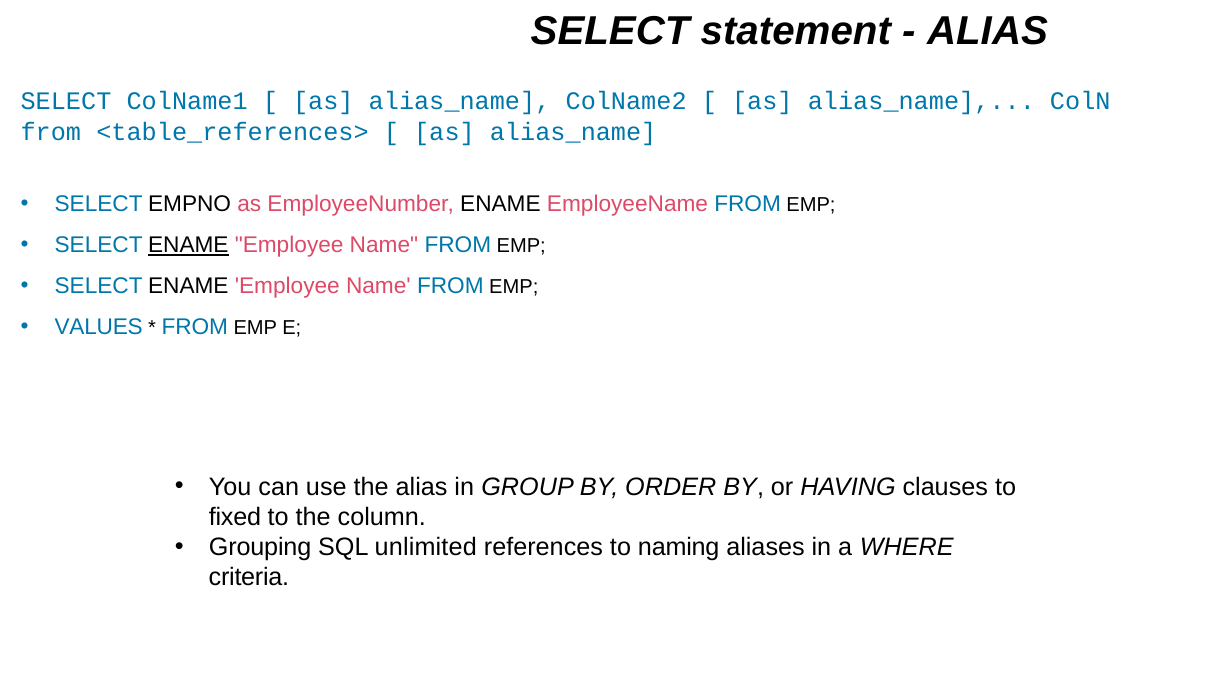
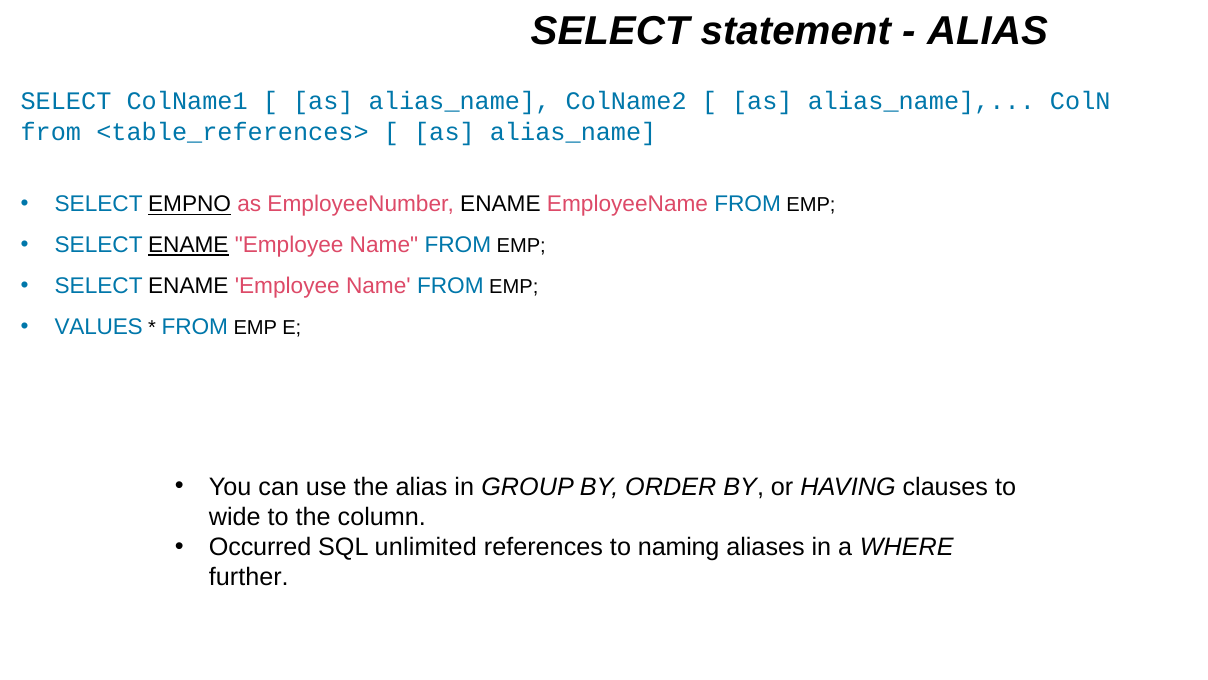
EMPNO underline: none -> present (190, 204)
fixed: fixed -> wide (235, 517)
Grouping: Grouping -> Occurred (260, 547)
criteria: criteria -> further (249, 577)
